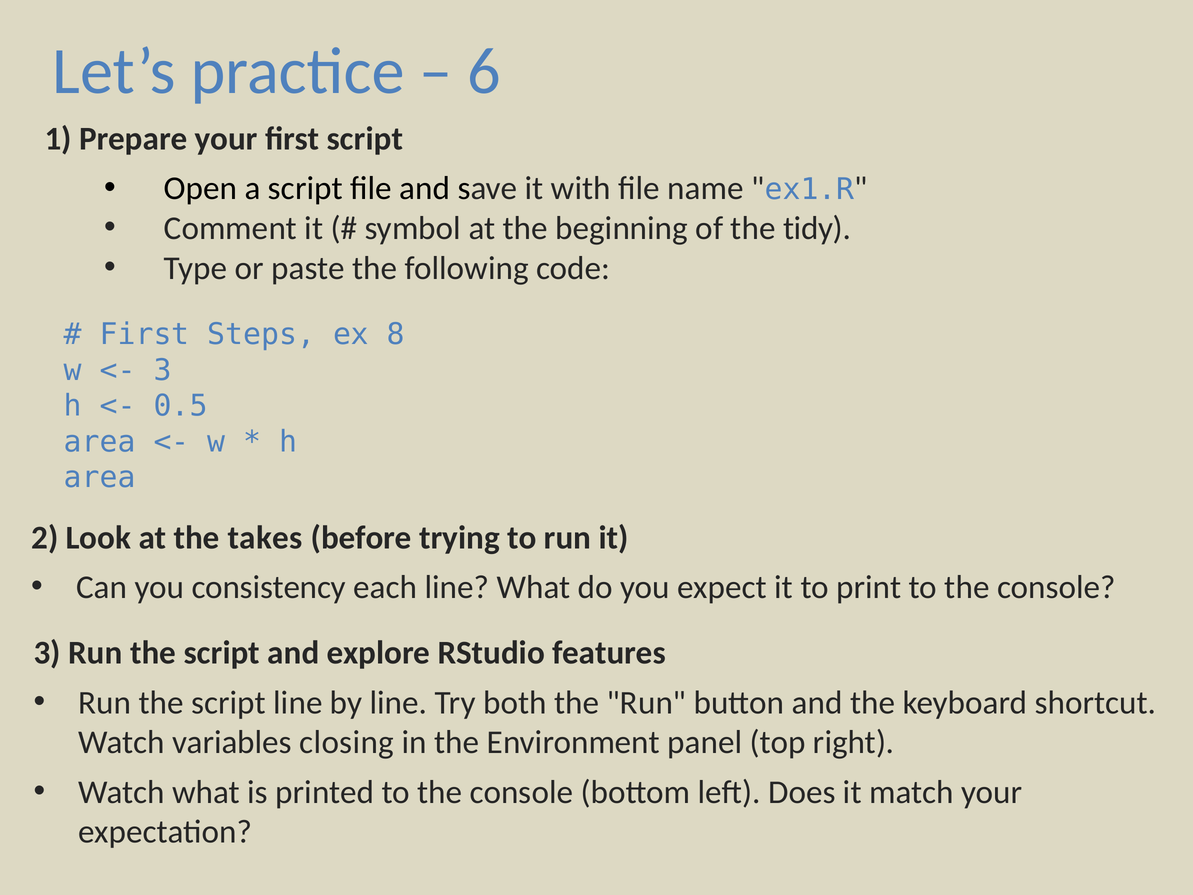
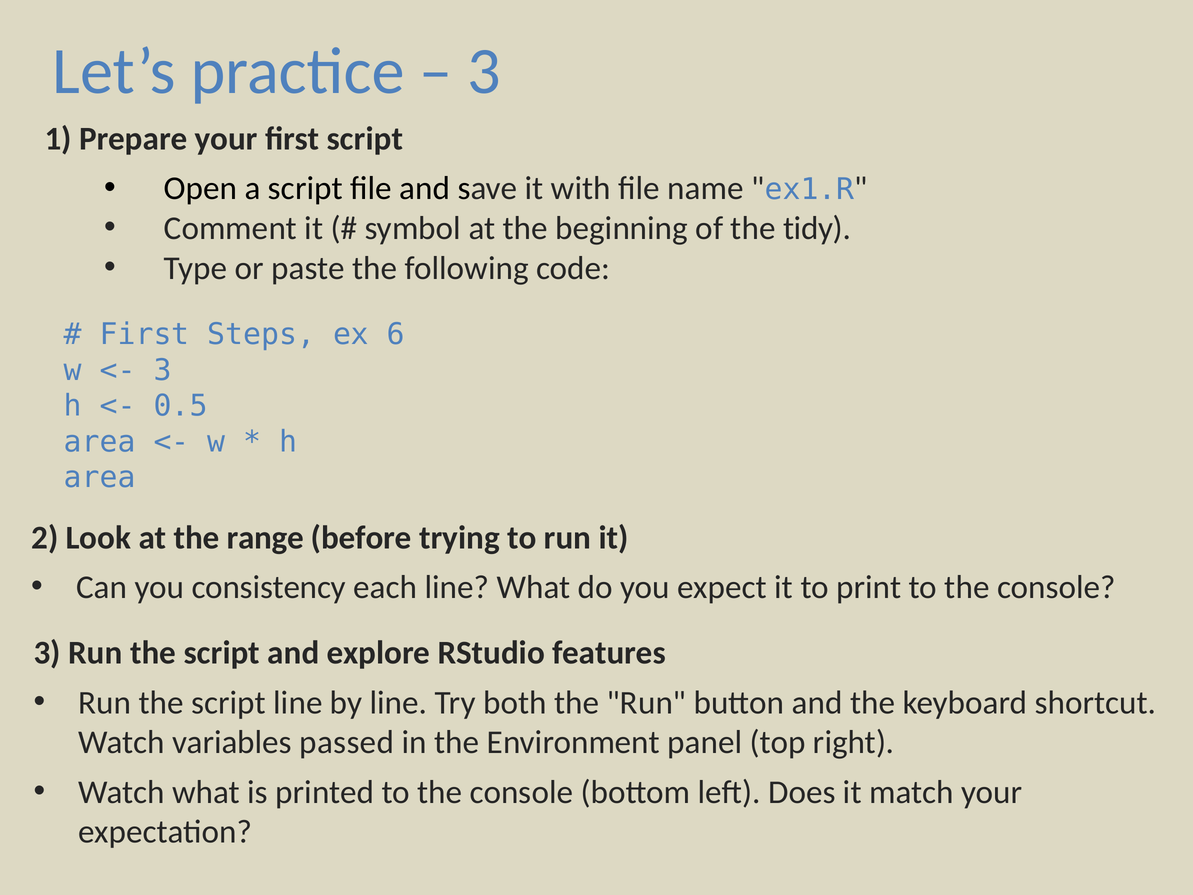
6: 6 -> 3 (484, 71)
8: 8 -> 6 (396, 334)
takes: takes -> range (265, 538)
closing: closing -> passed (347, 742)
